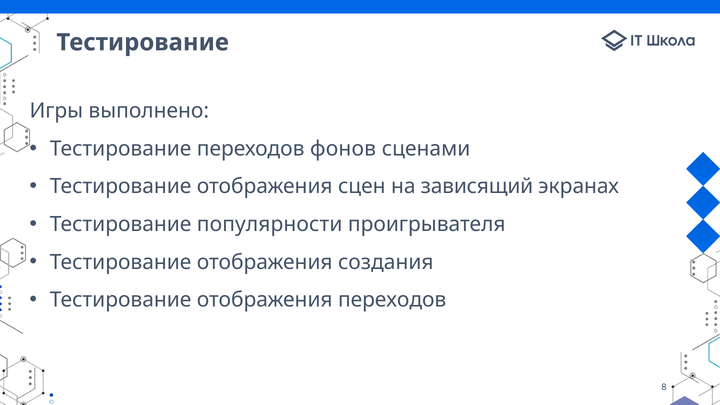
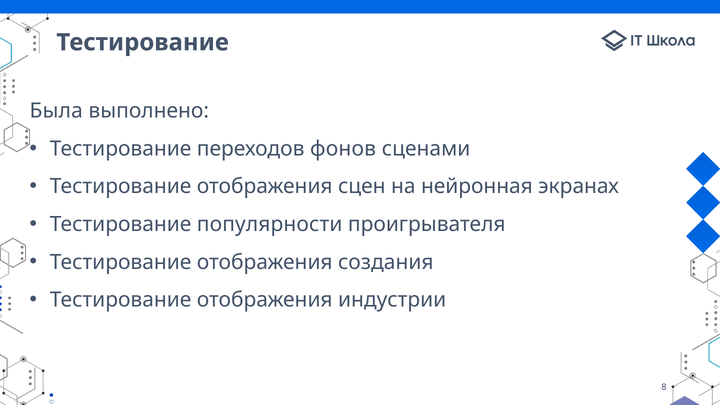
Игры: Игры -> Была (56, 111)
зависящий: зависящий -> нейронная (477, 187)
отображения переходов: переходов -> индустрии (392, 300)
